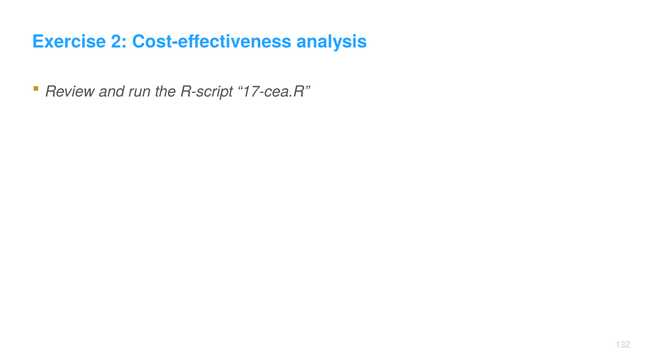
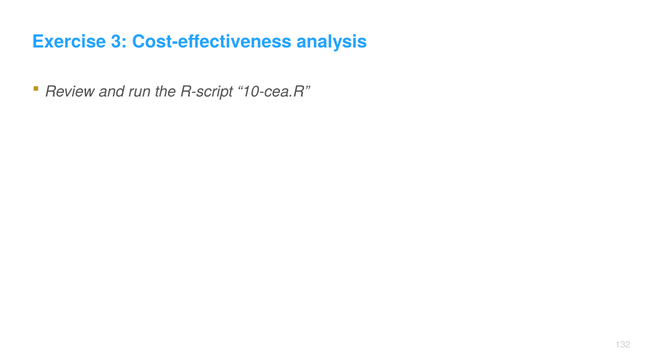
2: 2 -> 3 (119, 42)
17-cea.R: 17-cea.R -> 10-cea.R (273, 92)
